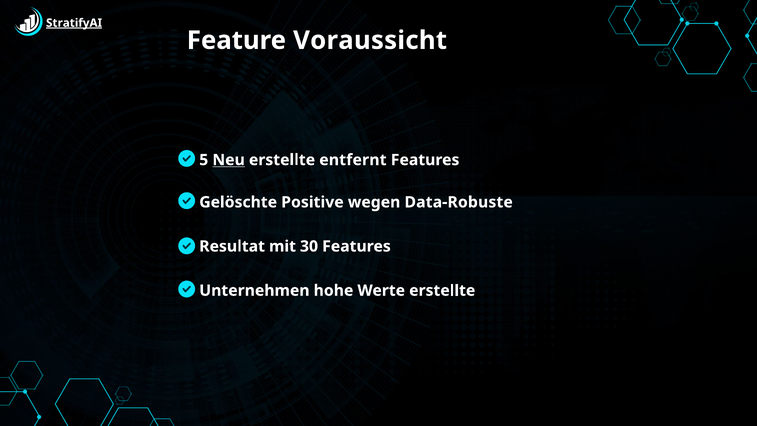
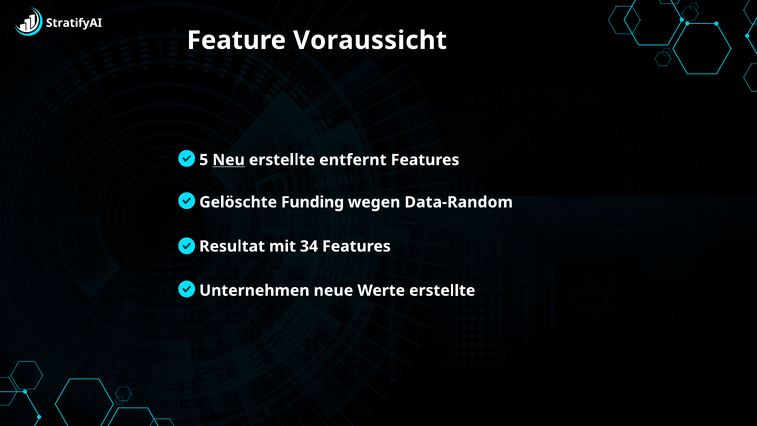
StratifyAI underline: present -> none (74, 23)
Positive: Positive -> Funding (313, 202)
Data-Robuste: Data-Robuste -> Data-Random (459, 202)
30: 30 -> 34 (309, 246)
hohe: hohe -> neue (333, 290)
